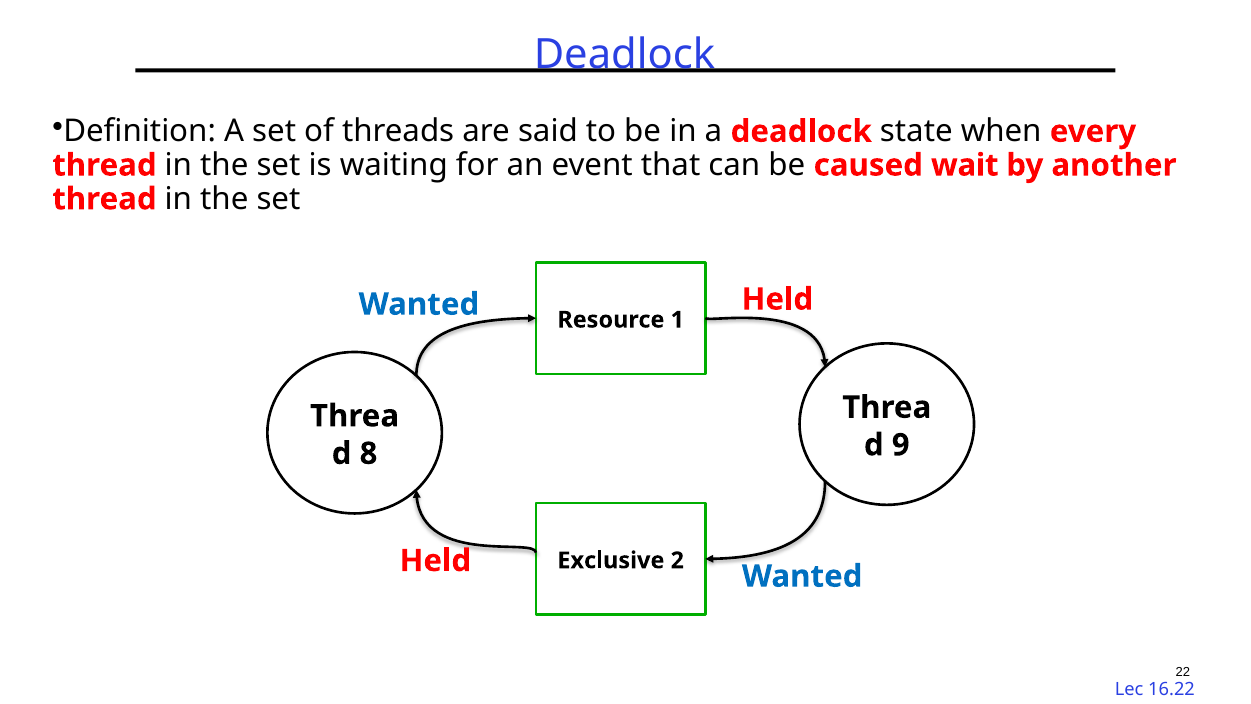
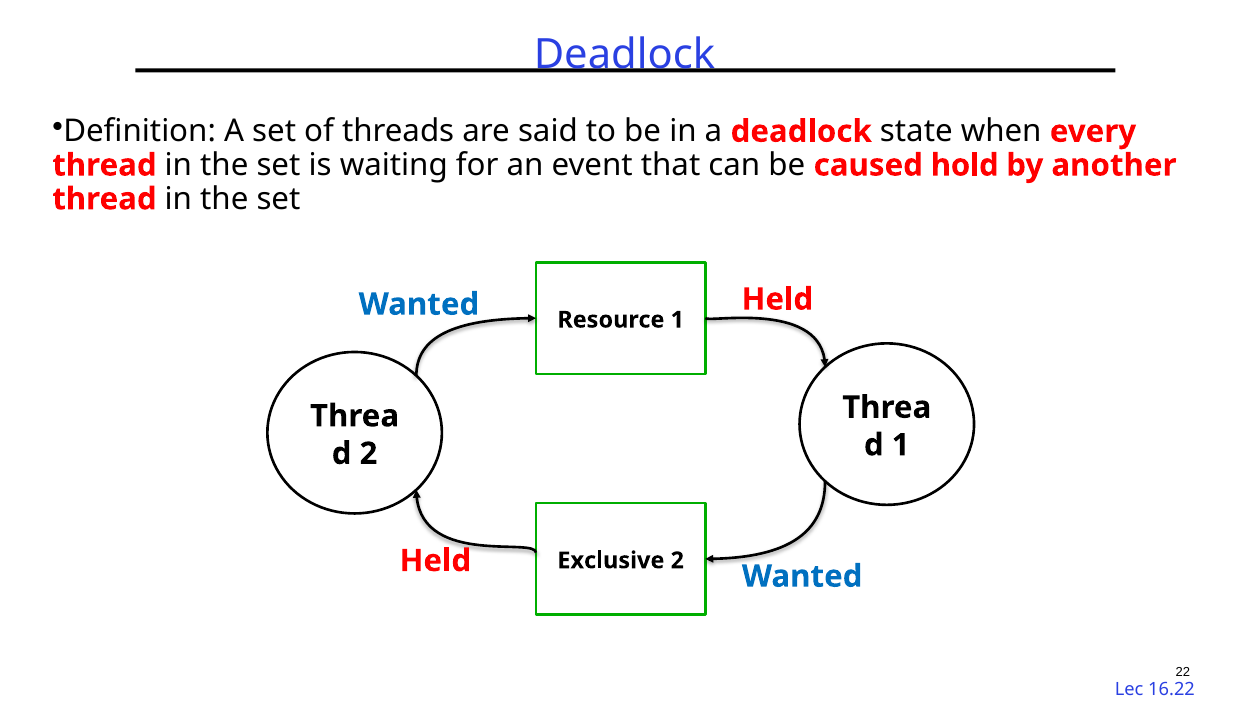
wait: wait -> hold (965, 165)
9: 9 -> 1 (901, 445)
8: 8 -> 2 (369, 453)
